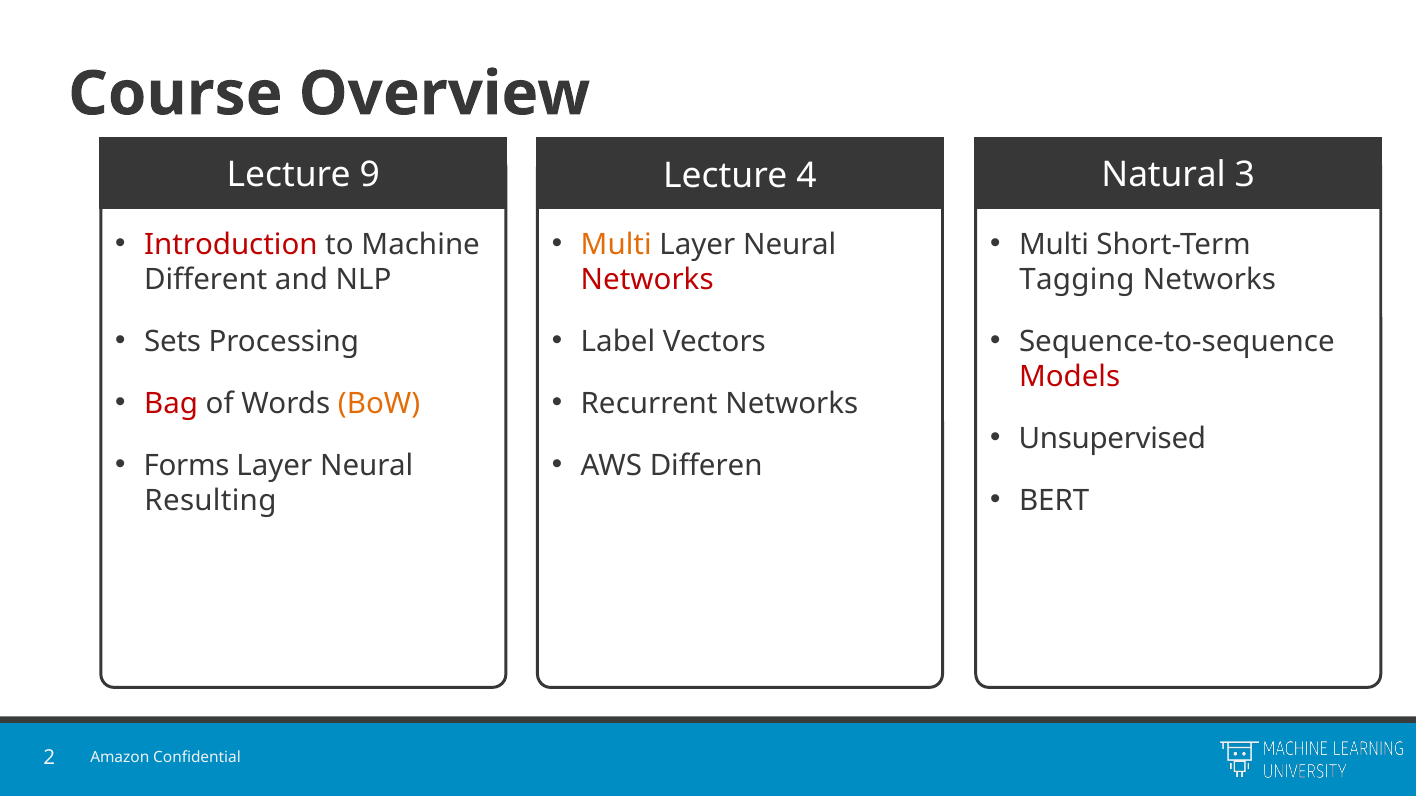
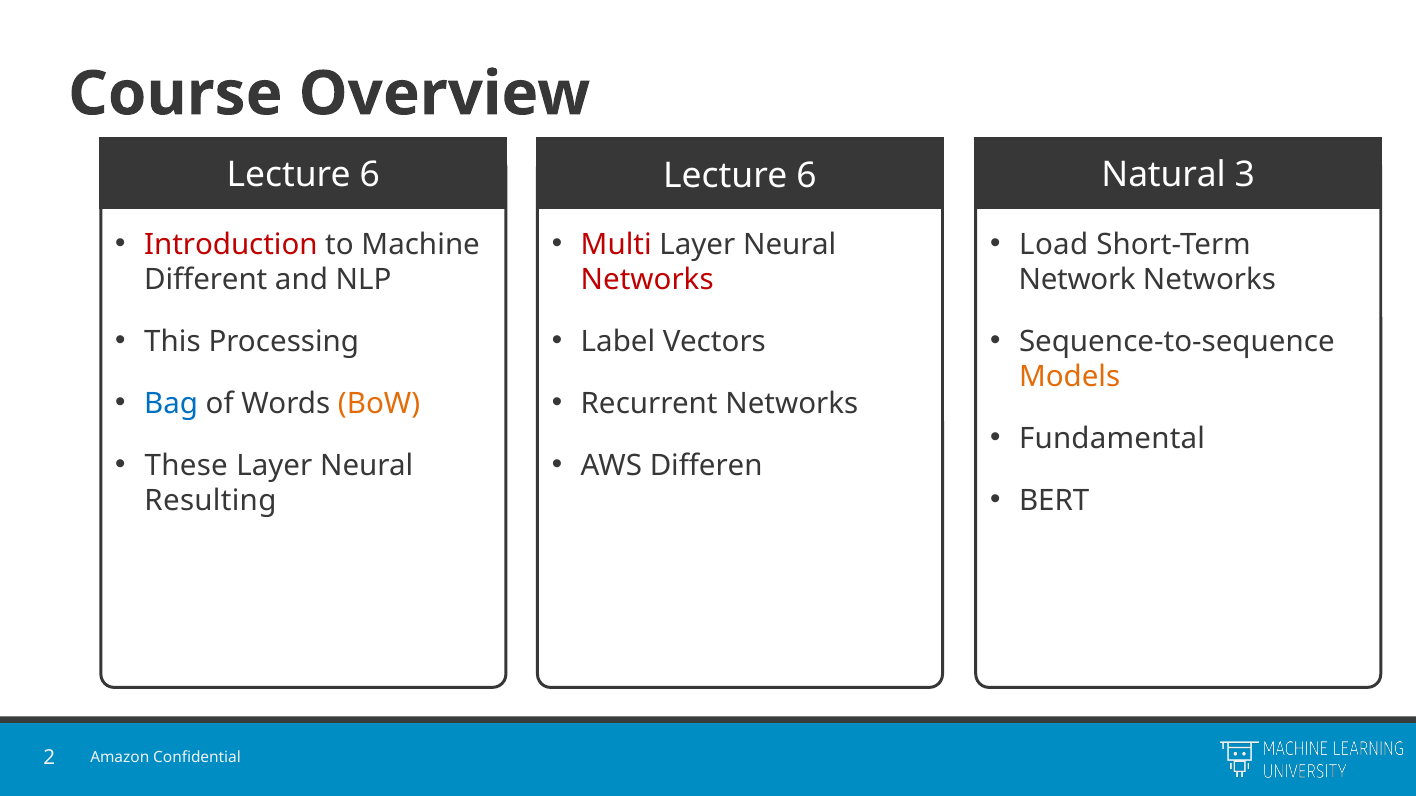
9: 9 -> 6 (370, 175)
4: 4 -> 6 (806, 175)
Multi colour: orange -> red (616, 244)
Multi: Multi -> Load (1054, 244)
Tagging: Tagging -> Network (1077, 280)
Sets: Sets -> This (172, 342)
Models colour: red -> orange (1070, 377)
Bag colour: red -> blue (171, 404)
Unsupervised: Unsupervised -> Fundamental (1112, 439)
Forms: Forms -> These (186, 466)
